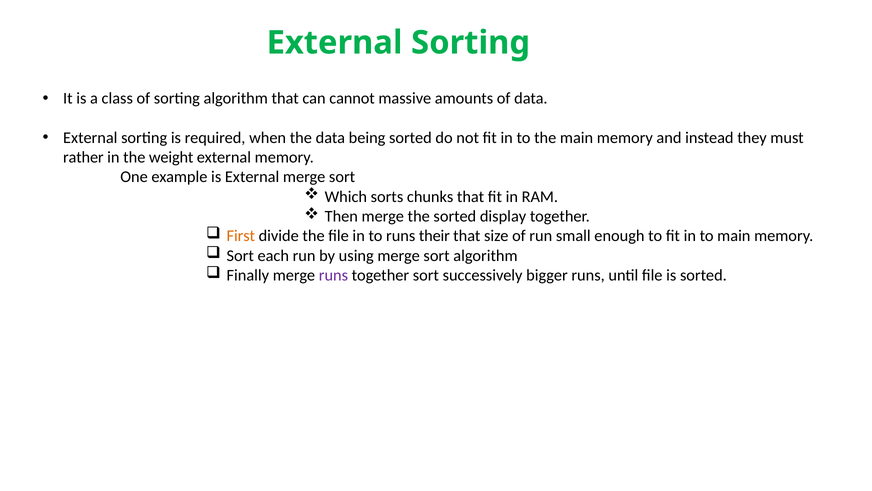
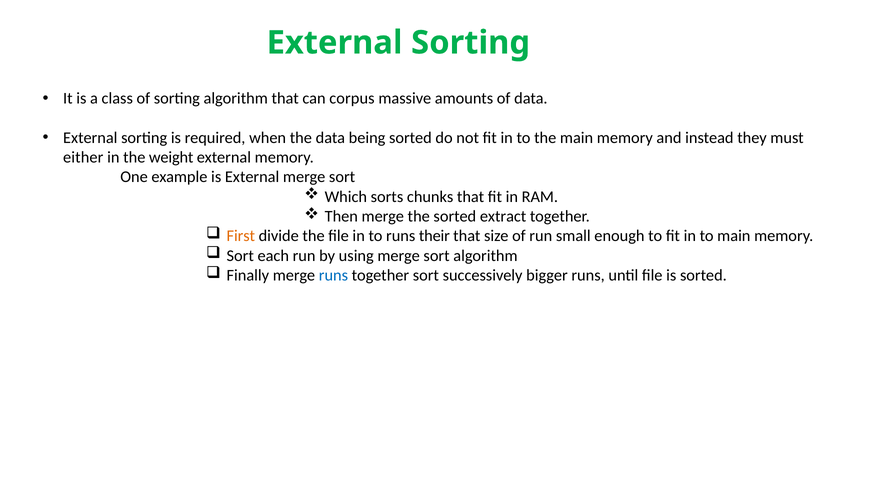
cannot: cannot -> corpus (352, 98)
rather: rather -> either (83, 157)
display: display -> extract (503, 216)
runs colour: purple -> blue (333, 275)
